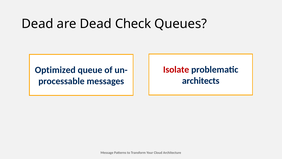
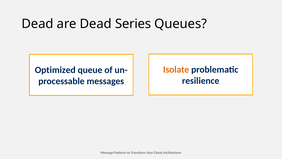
Check: Check -> Series (133, 24)
Isolate colour: red -> orange (176, 69)
architects: architects -> resilience (201, 81)
